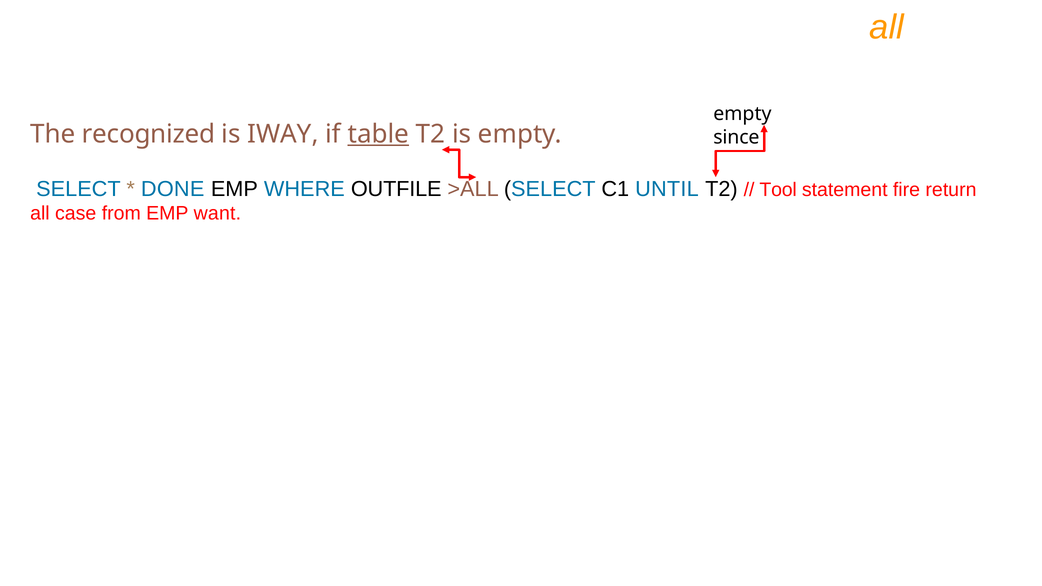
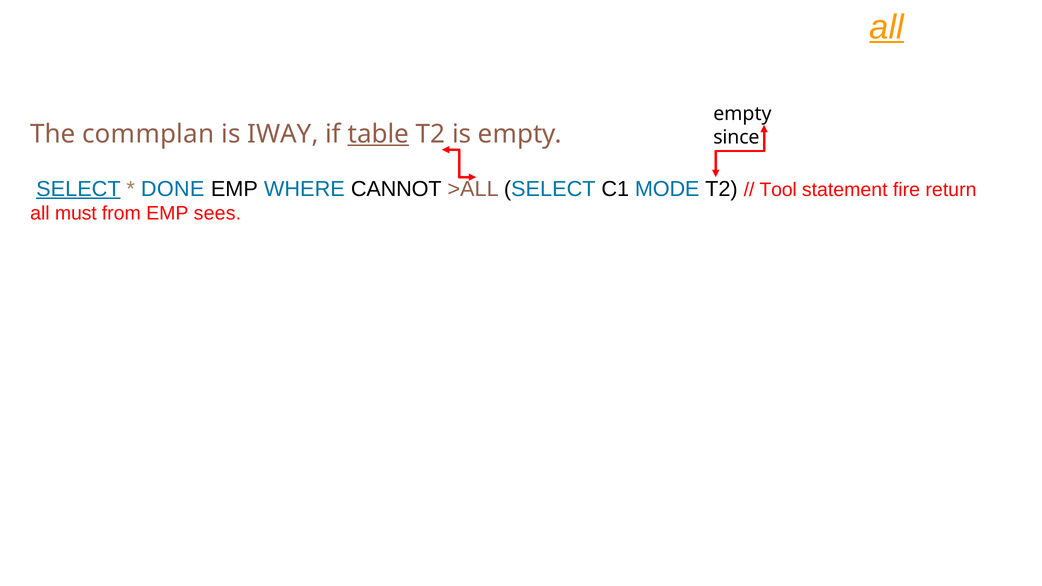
all underline: none -> present (887, 27)
recognized: recognized -> commplan (148, 134)
SELECT underline: none -> present (78, 189)
OUTFILE: OUTFILE -> CANNOT (396, 189)
UNTIL: UNTIL -> MODE (667, 189)
case: case -> must (76, 213)
want: want -> sees (217, 213)
